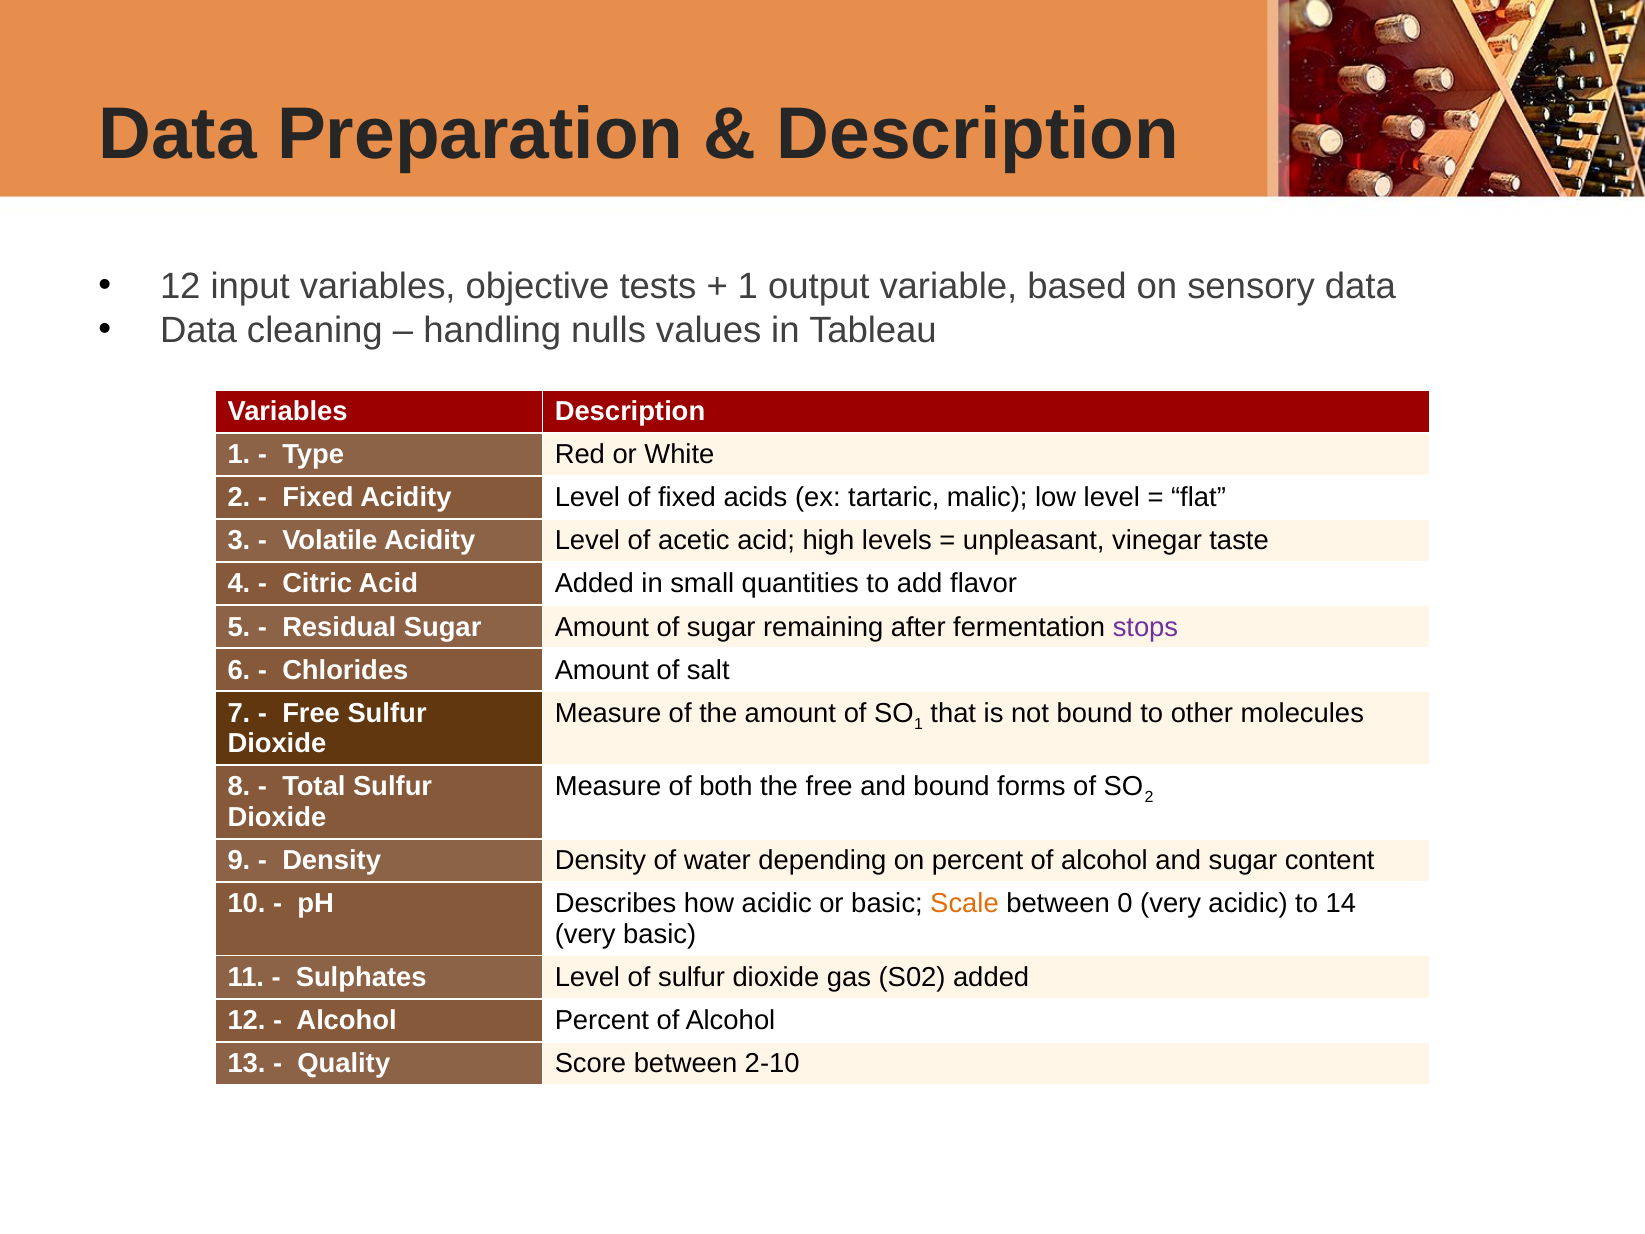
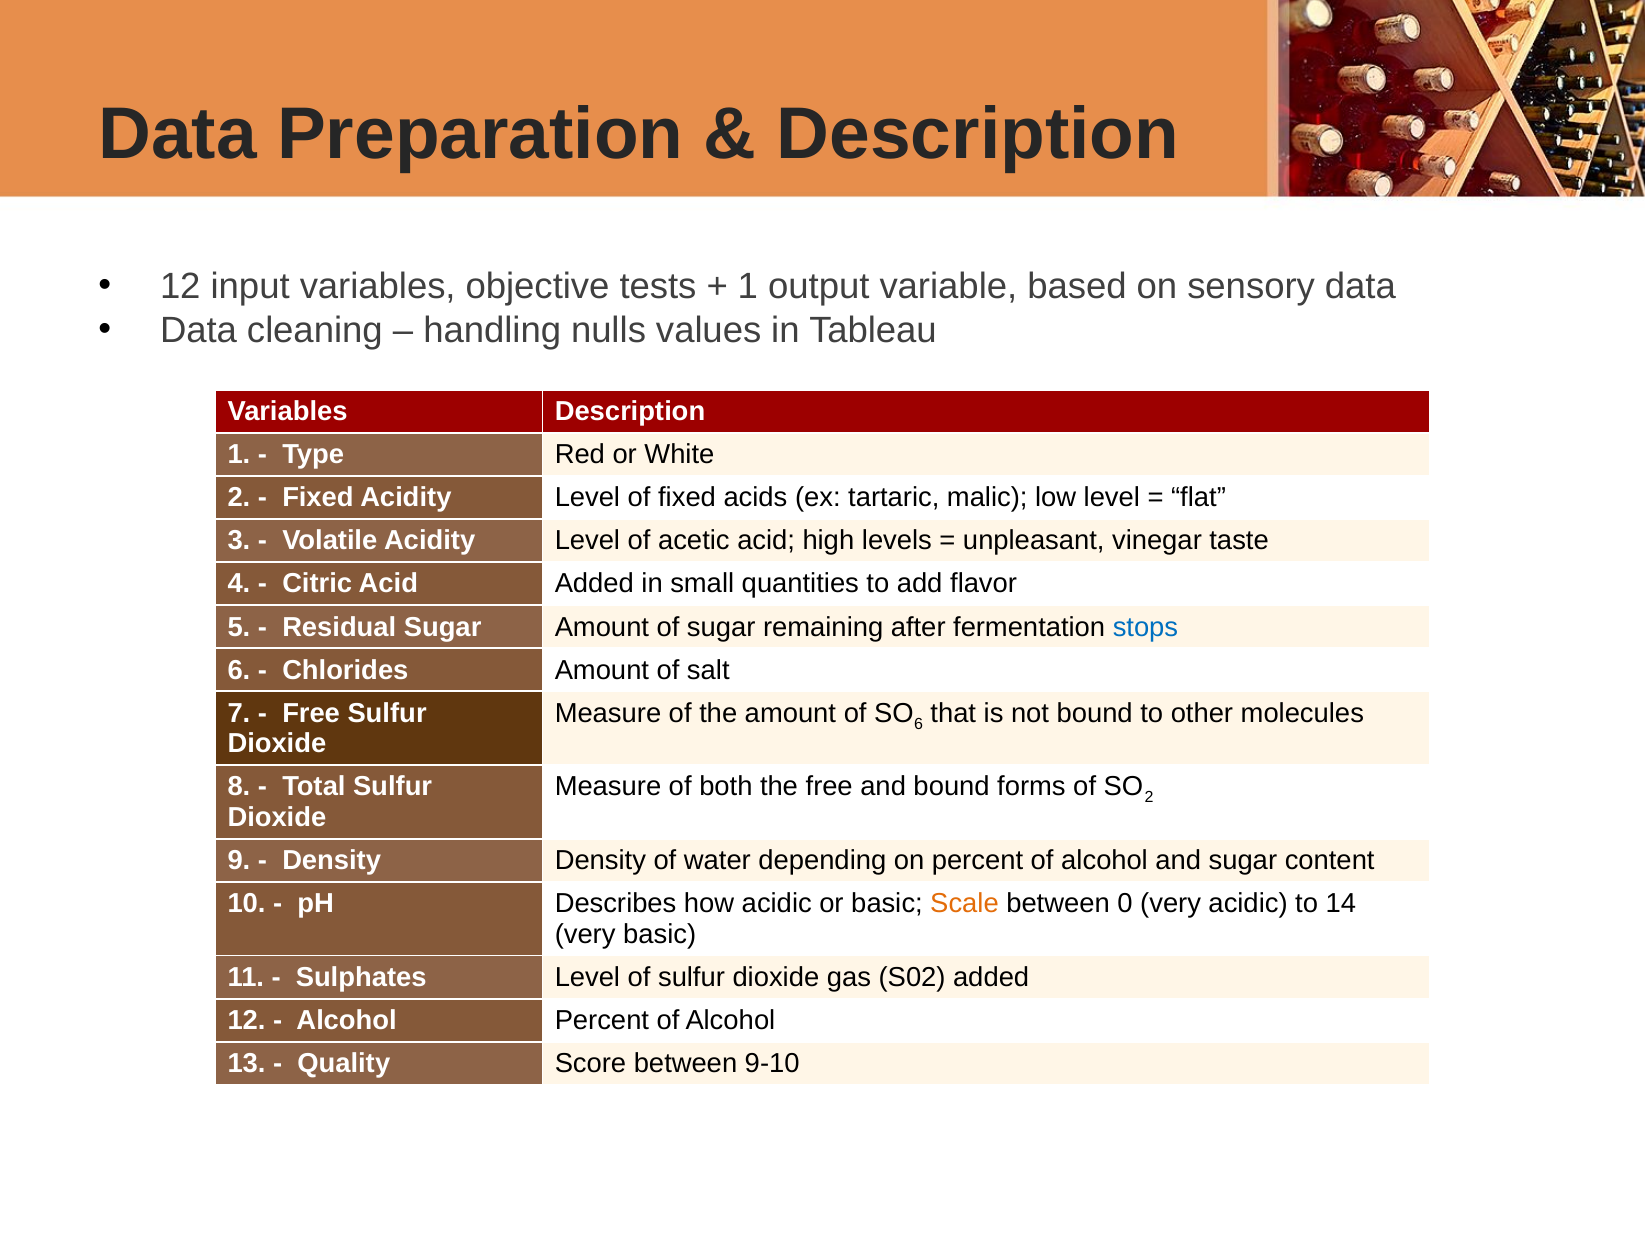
stops colour: purple -> blue (1145, 627)
1: 1 -> 6 (919, 724)
2-10: 2-10 -> 9-10 (772, 1064)
